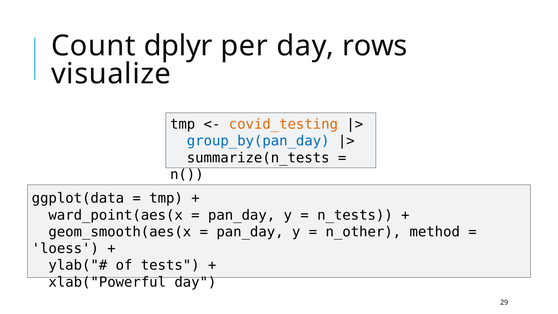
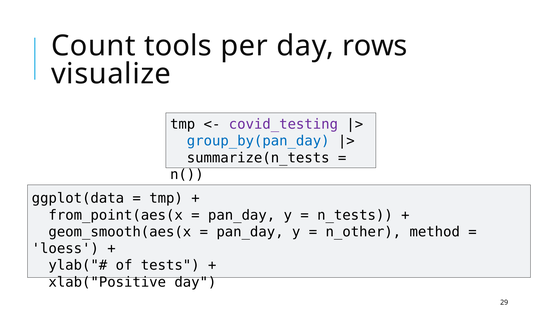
dplyr: dplyr -> tools (178, 46)
covid_testing colour: orange -> purple (283, 124)
ward_point(aes(x: ward_point(aes(x -> from_point(aes(x (116, 215)
xlab("Powerful: xlab("Powerful -> xlab("Positive (107, 282)
